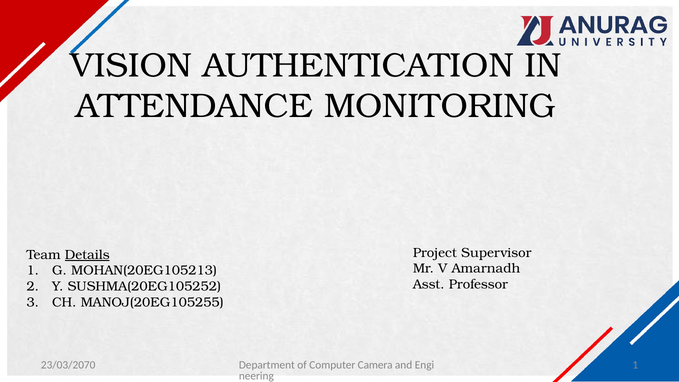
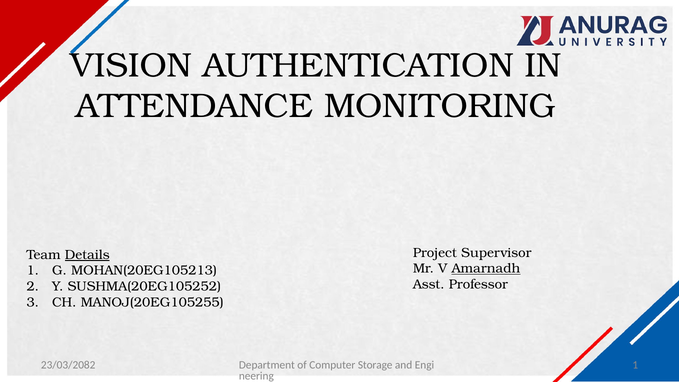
Amarnadh underline: none -> present (486, 269)
Camera: Camera -> Storage (375, 365)
23/03/2070: 23/03/2070 -> 23/03/2082 (68, 365)
